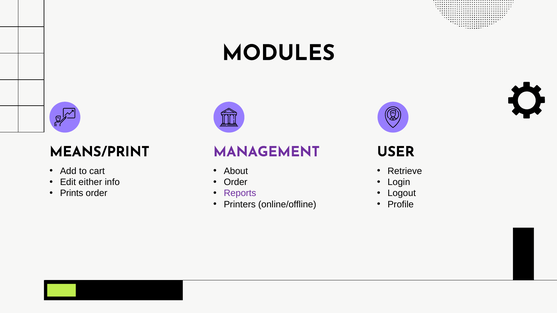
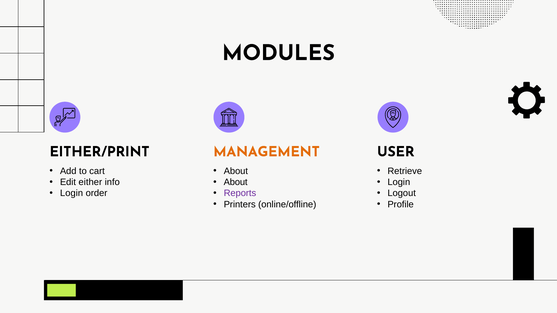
MEANS/PRINT: MEANS/PRINT -> EITHER/PRINT (100, 152)
MANAGEMENT colour: purple -> orange (267, 152)
Order: Order -> About (236, 182)
Prints: Prints -> Login (72, 193)
